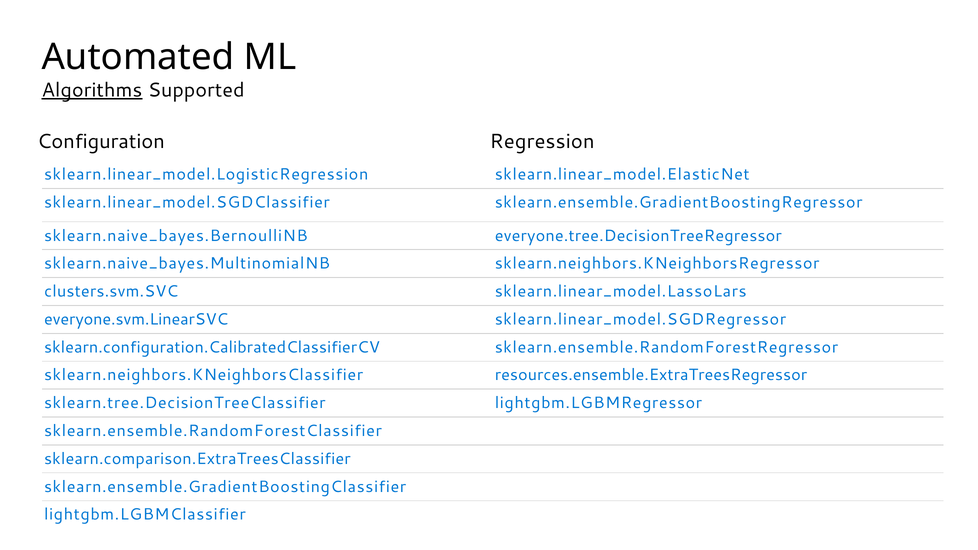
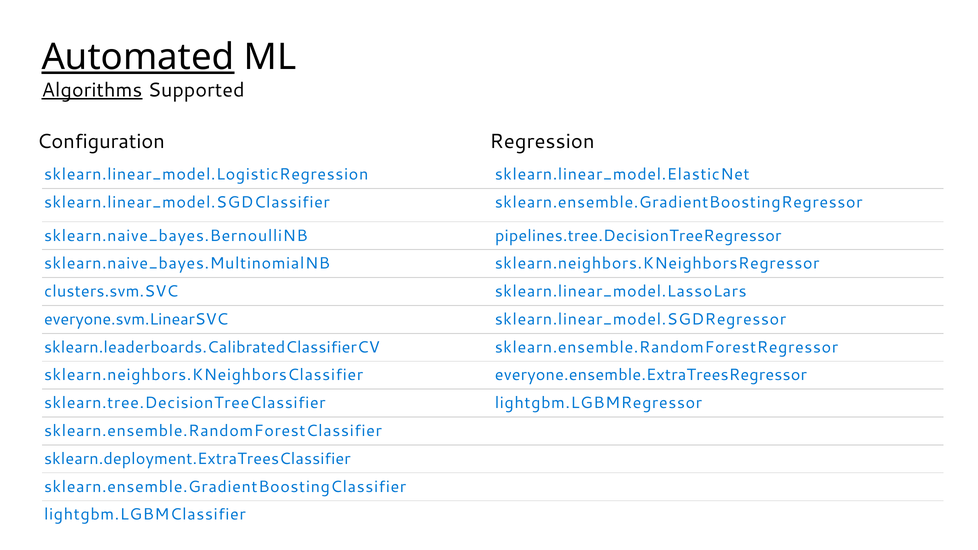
Automated underline: none -> present (138, 57)
everyone.tree.DecisionTreeRegressor: everyone.tree.DecisionTreeRegressor -> pipelines.tree.DecisionTreeRegressor (638, 236)
sklearn.configuration.CalibratedClassifierCV: sklearn.configuration.CalibratedClassifierCV -> sklearn.leaderboards.CalibratedClassifierCV (212, 347)
resources.ensemble.ExtraTreesRegressor: resources.ensemble.ExtraTreesRegressor -> everyone.ensemble.ExtraTreesRegressor (651, 375)
sklearn.comparison.ExtraTreesClassifier: sklearn.comparison.ExtraTreesClassifier -> sklearn.deployment.ExtraTreesClassifier (197, 459)
